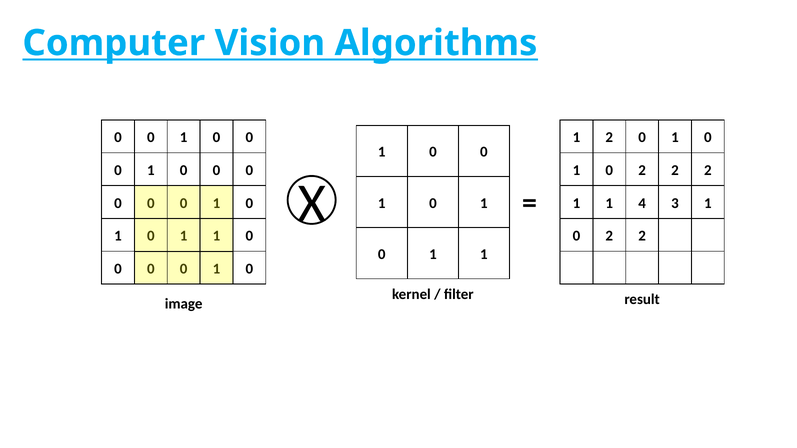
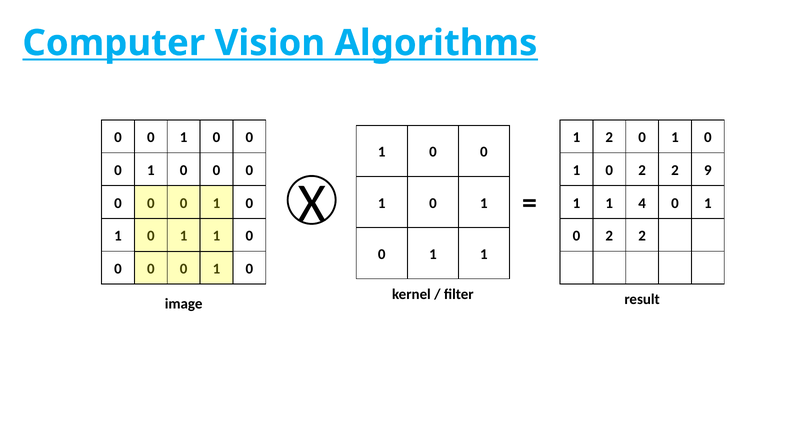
2 2 2: 2 -> 9 (708, 170)
4 3: 3 -> 0 (675, 203)
